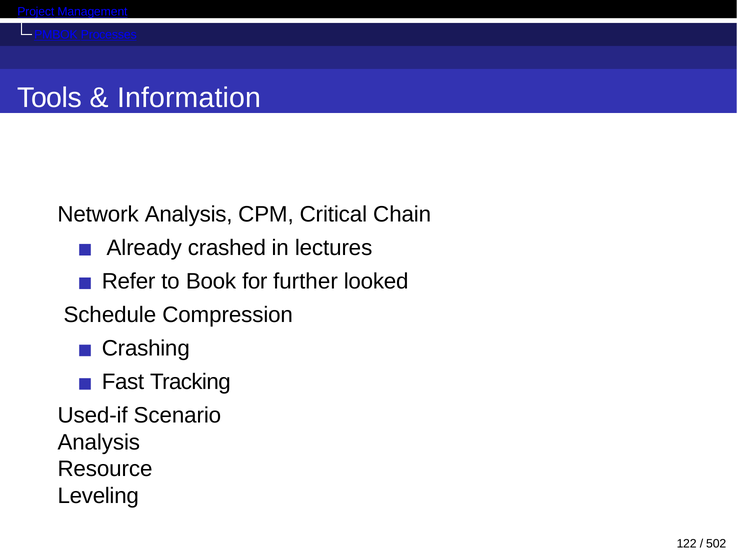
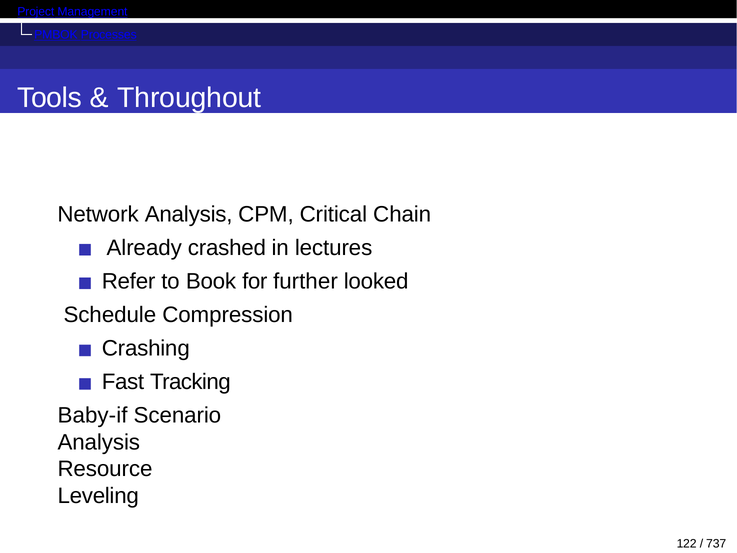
Information: Information -> Throughout (189, 98)
Used-if: Used-if -> Baby-if (93, 416)
502: 502 -> 737 (716, 544)
